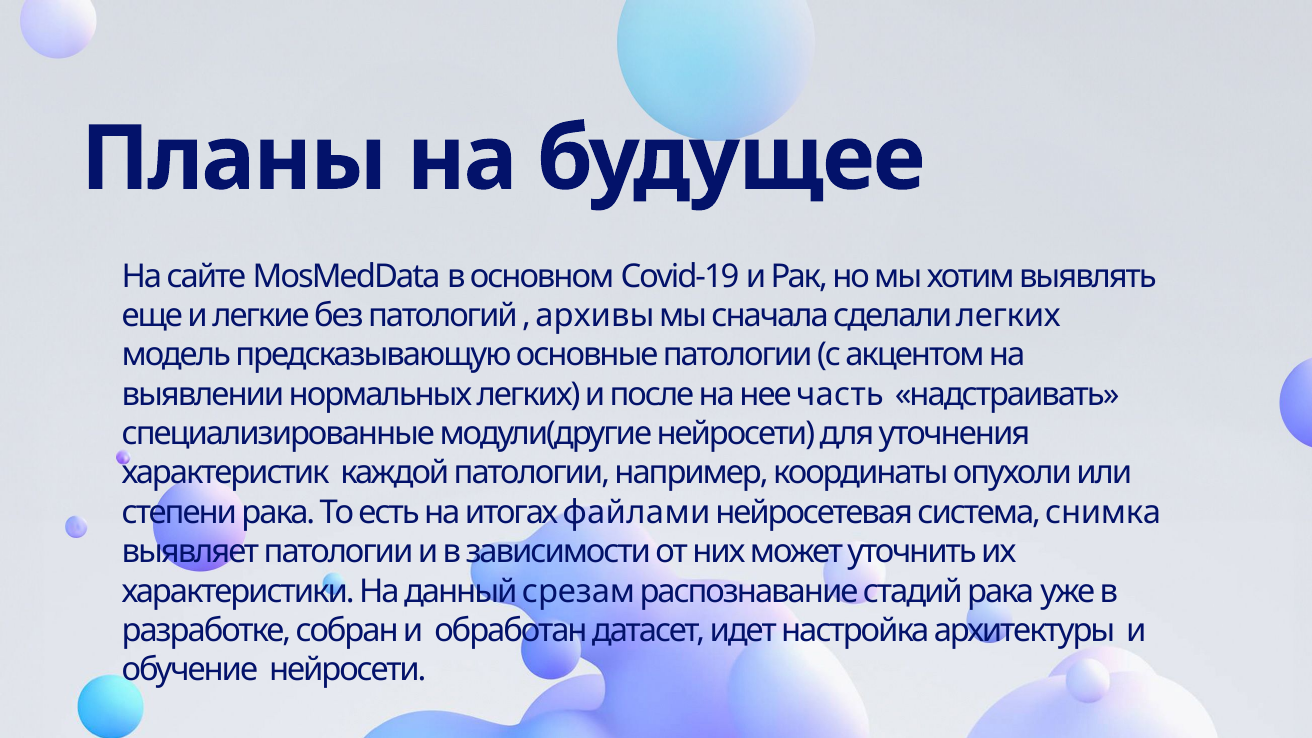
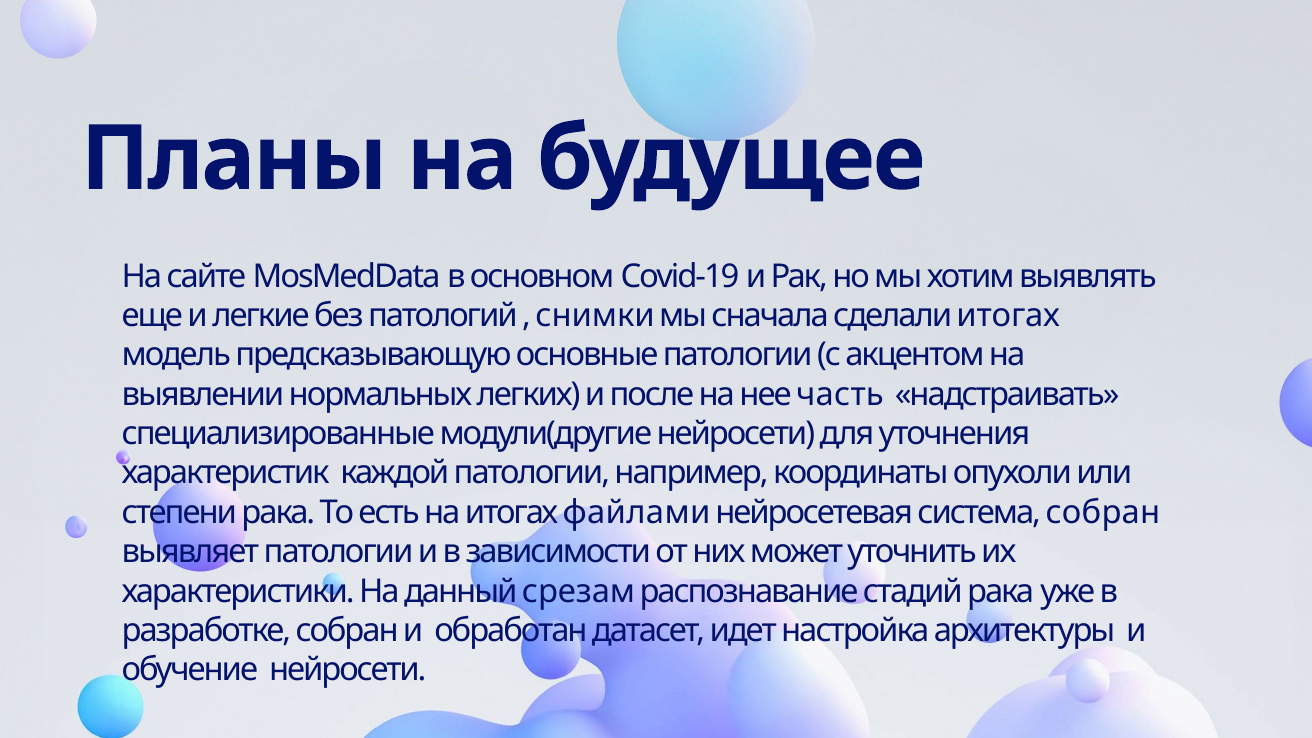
архивы: архивы -> снимки (595, 316)
сделали легких: легких -> итогах (1008, 316)
система снимка: снимка -> собран (1103, 512)
